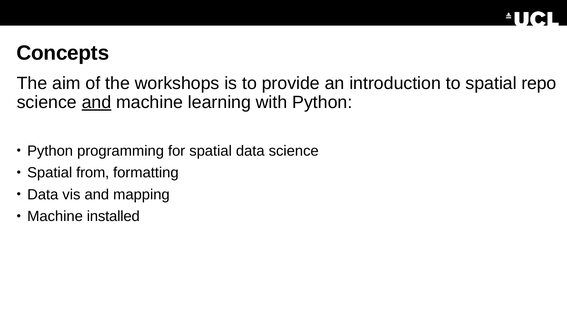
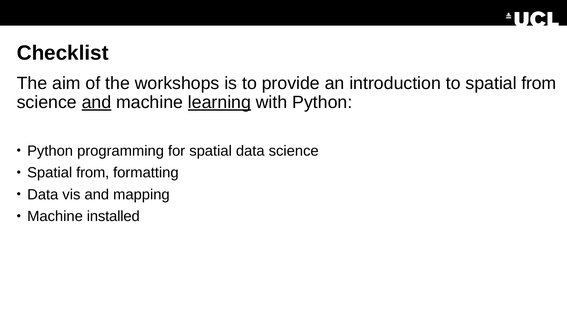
Concepts: Concepts -> Checklist (63, 53)
to spatial repo: repo -> from (539, 83)
learning underline: none -> present (219, 102)
